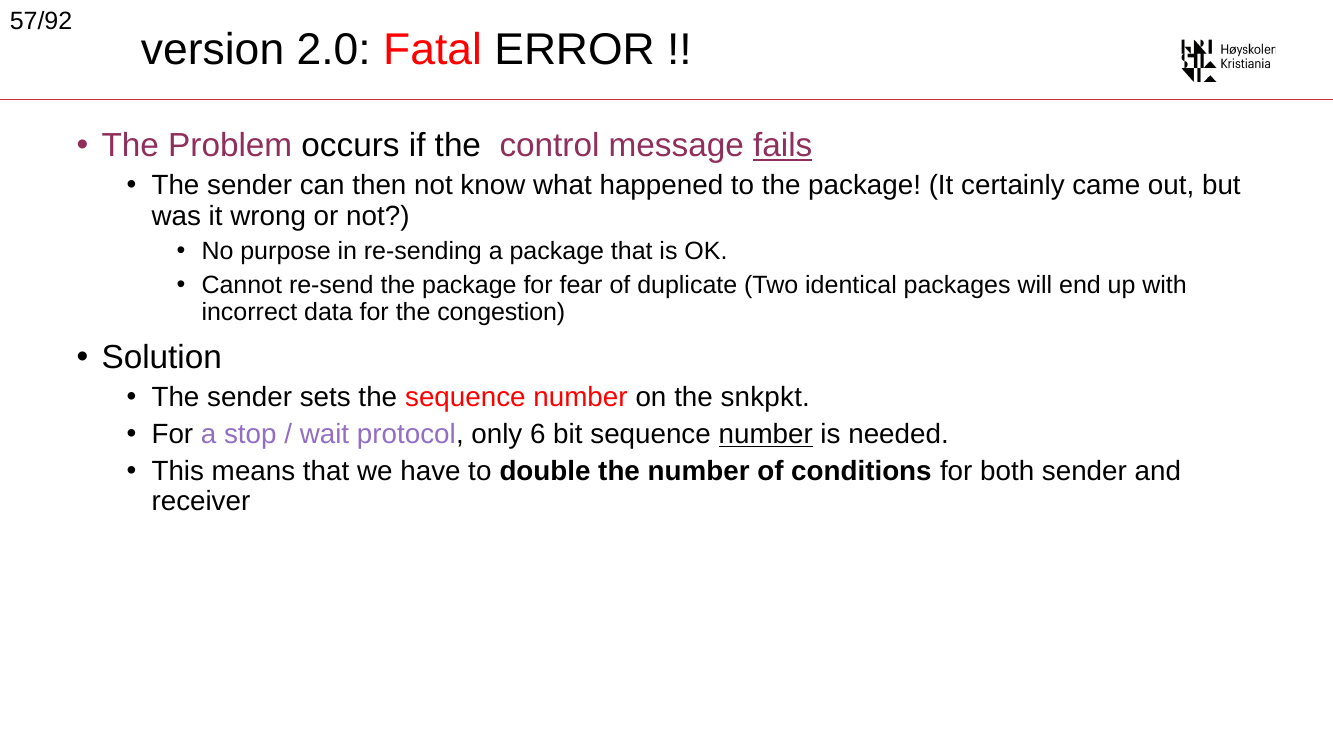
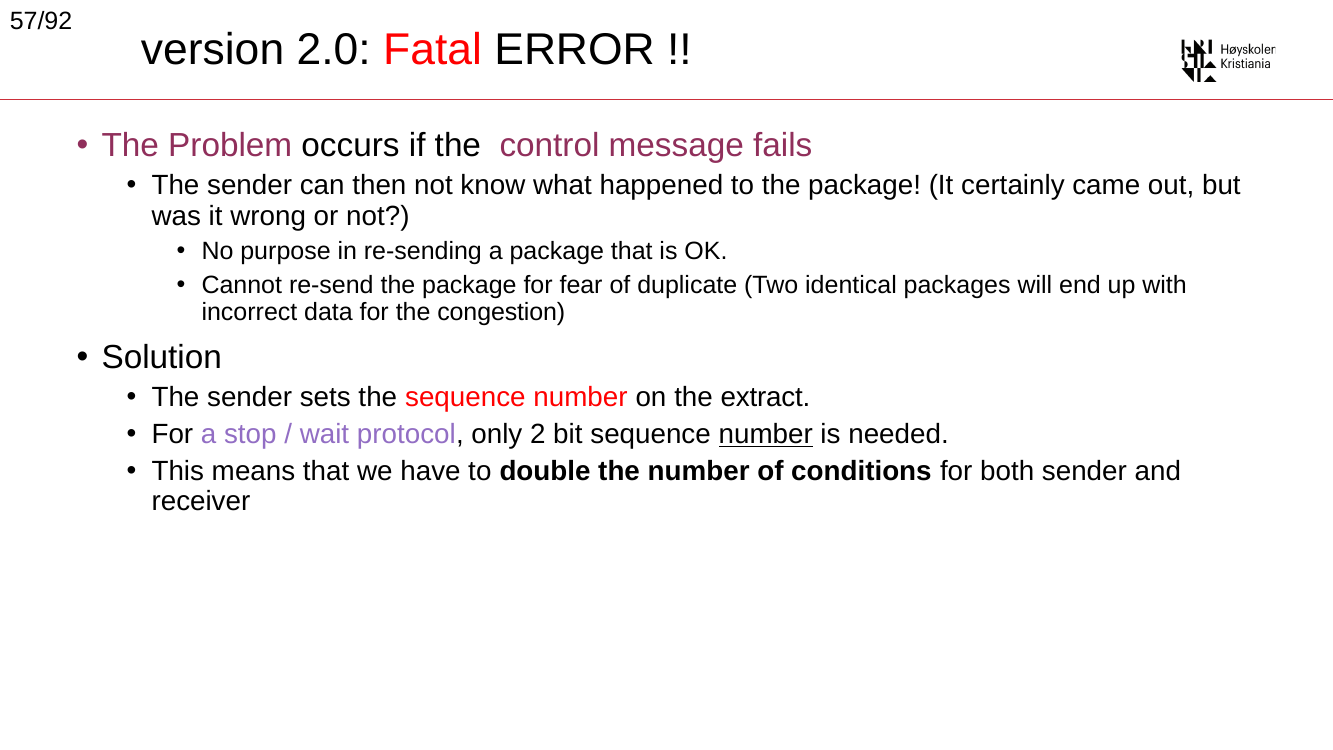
fails underline: present -> none (783, 146)
snkpkt: snkpkt -> extract (765, 397)
6: 6 -> 2 (538, 434)
